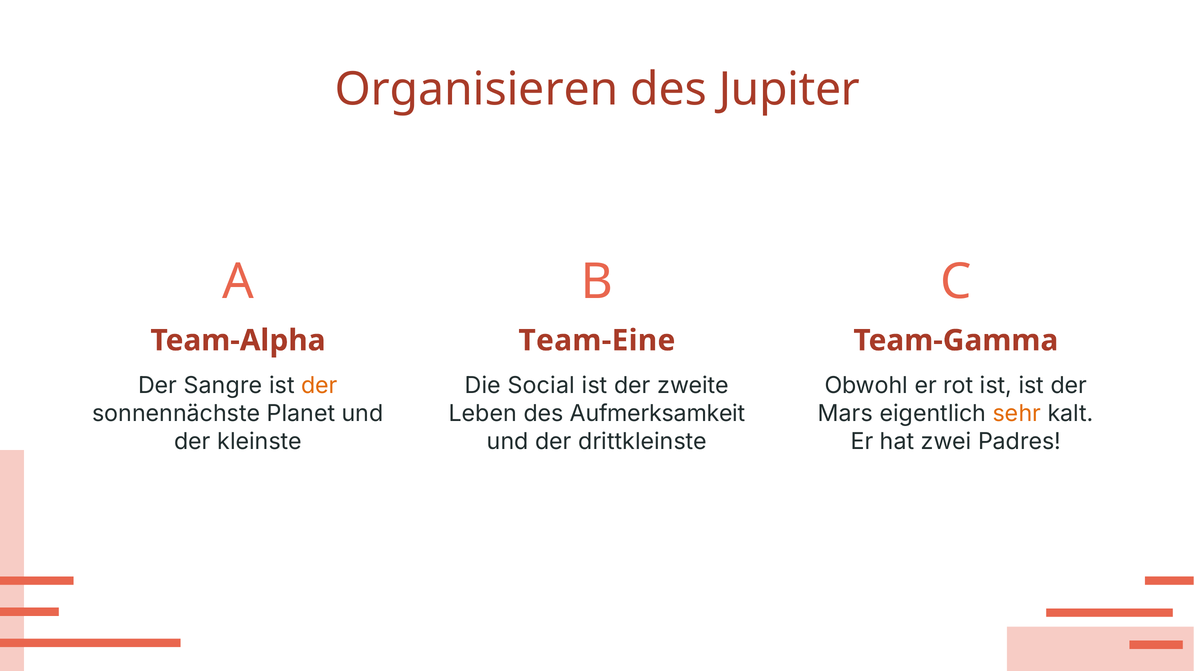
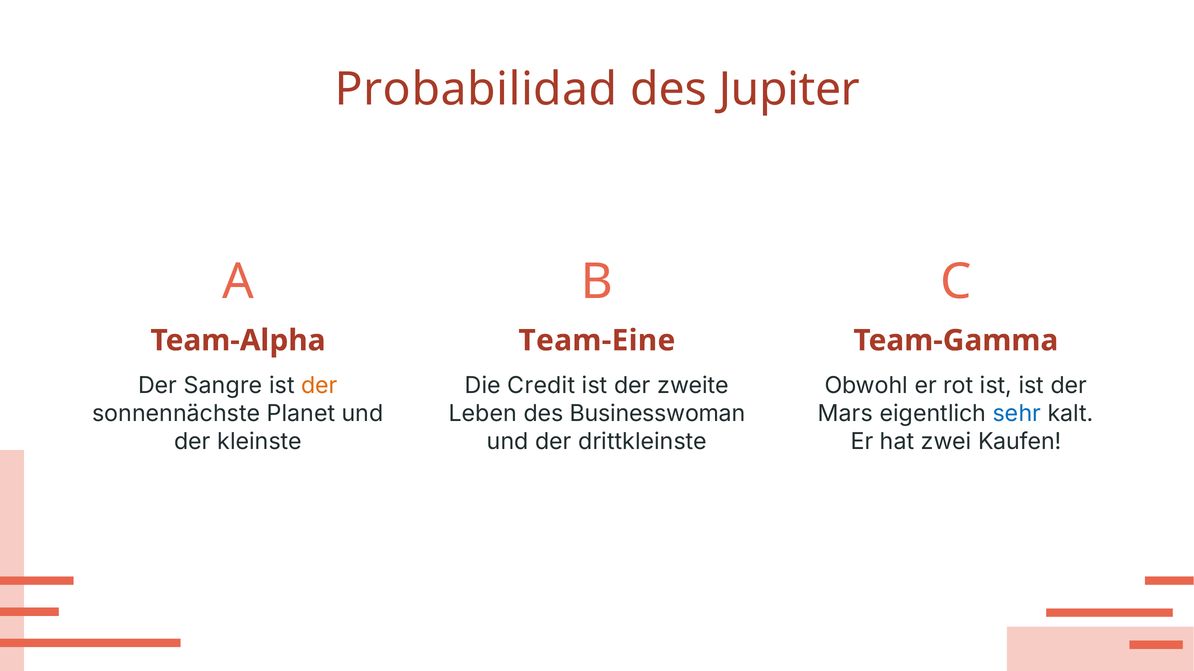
Organisieren: Organisieren -> Probabilidad (476, 90)
Social: Social -> Credit (541, 386)
Aufmerksamkeit: Aufmerksamkeit -> Businesswoman (658, 414)
sehr colour: orange -> blue (1017, 414)
Padres: Padres -> Kaufen (1020, 442)
